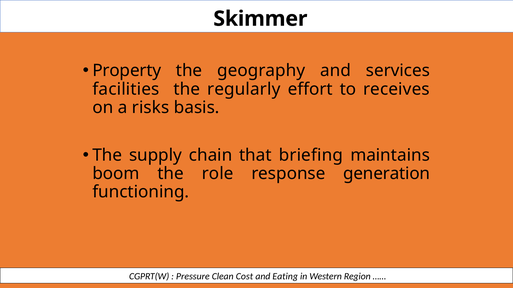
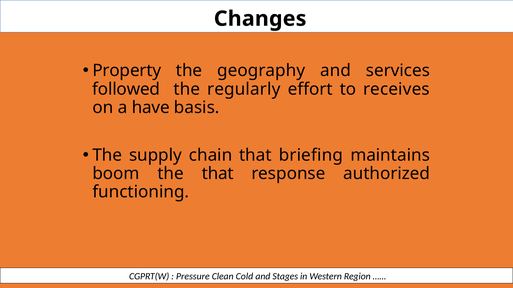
Skimmer: Skimmer -> Changes (260, 19)
facilities: facilities -> followed (126, 89)
risks: risks -> have (151, 108)
the role: role -> that (218, 174)
generation: generation -> authorized (387, 174)
Cost: Cost -> Cold (244, 277)
Eating: Eating -> Stages (285, 277)
